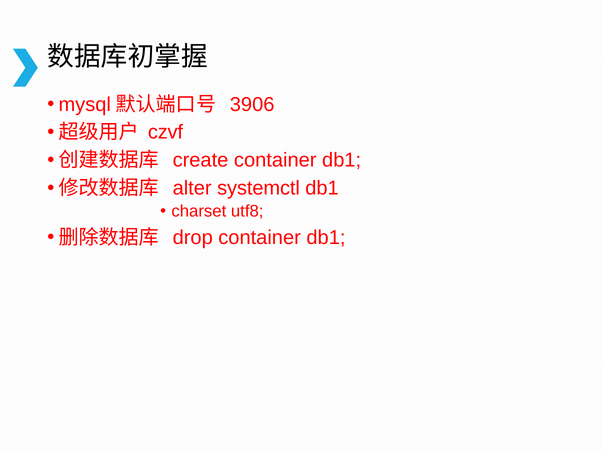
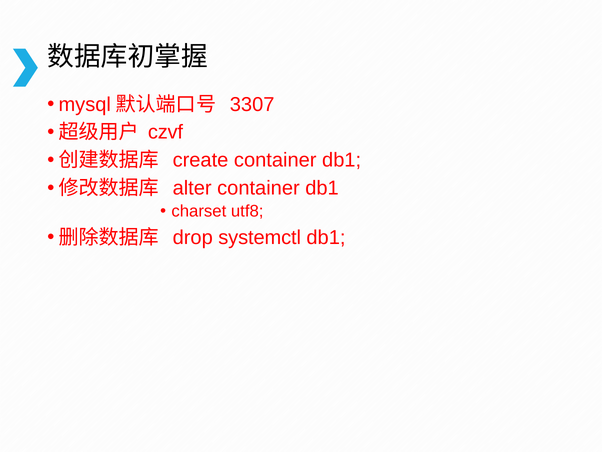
3906: 3906 -> 3307 (252, 104)
alter systemctl: systemctl -> container (258, 188)
drop container: container -> systemctl (260, 237)
